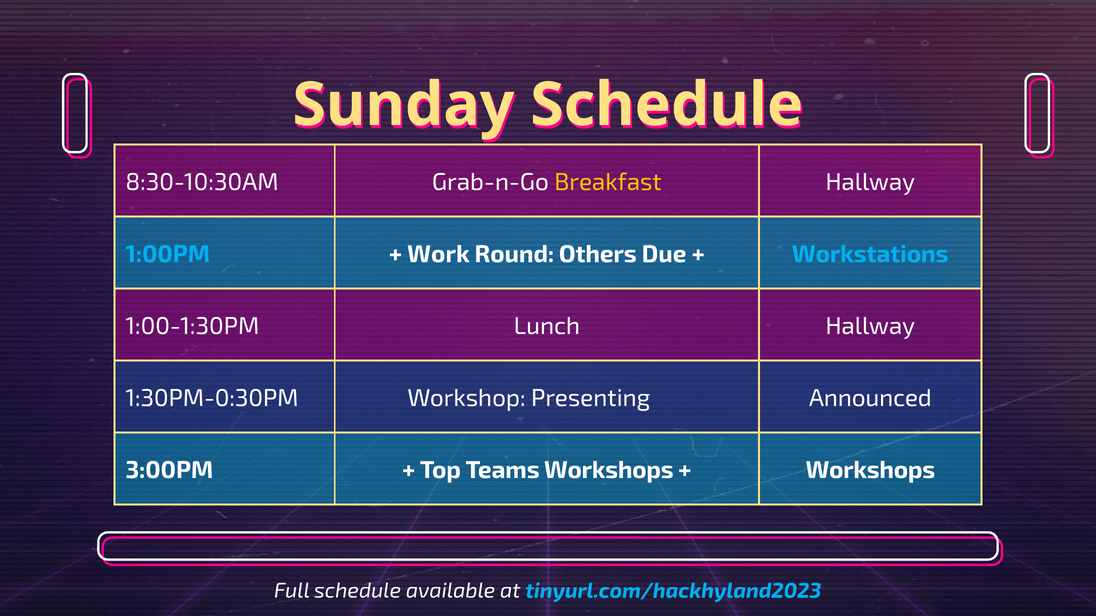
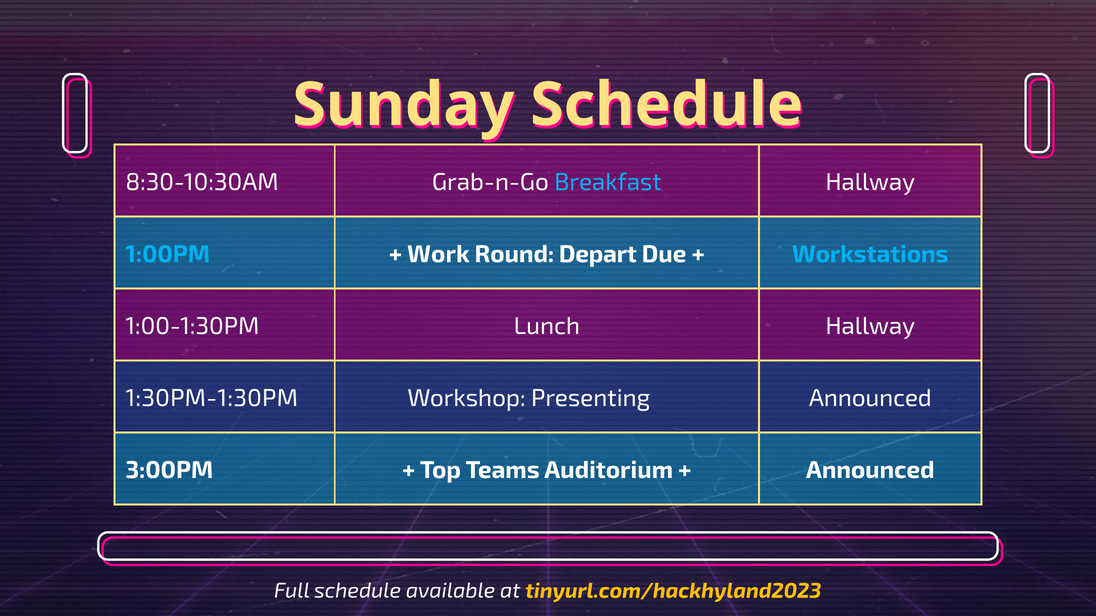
Breakfast colour: yellow -> light blue (608, 182)
Others: Others -> Depart (598, 254)
1:30PM-0:30PM: 1:30PM-0:30PM -> 1:30PM-1:30PM (212, 398)
Teams Workshops: Workshops -> Auditorium (609, 470)
Workshops: Workshops -> Announced (870, 470)
tinyurl.com/hackhyland2023 colour: light blue -> yellow (673, 591)
